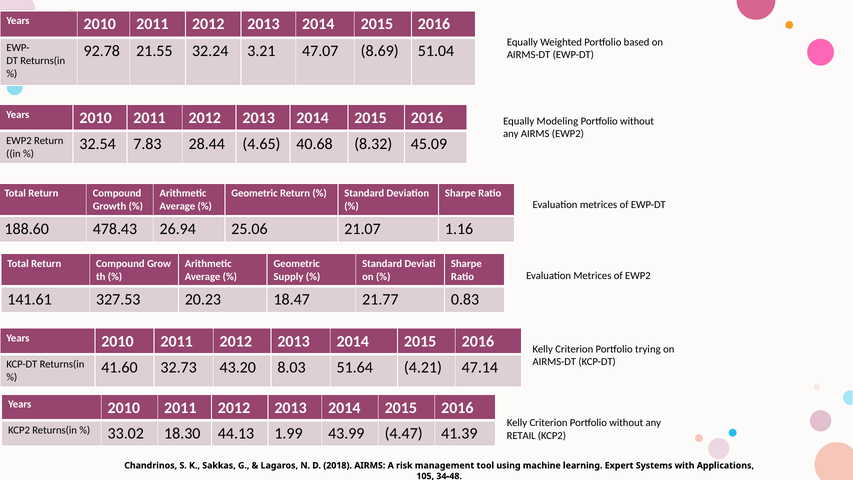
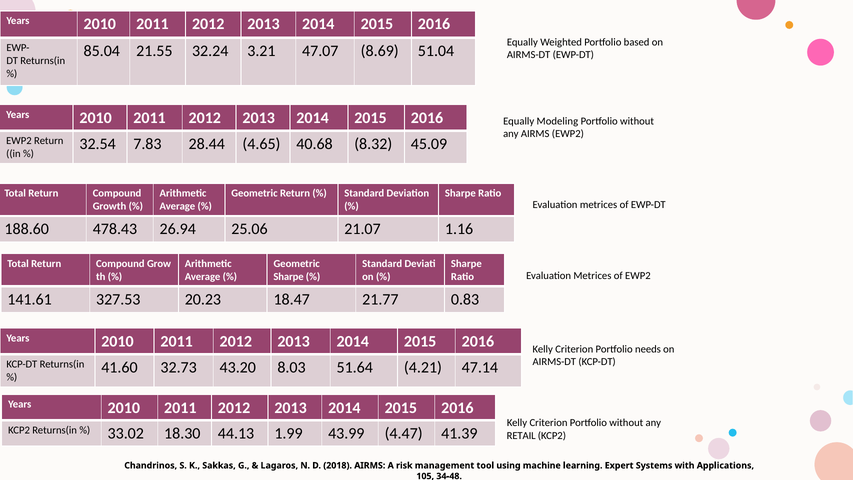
92.78: 92.78 -> 85.04 (102, 51)
Supply: Supply -> Sharpe (289, 276)
trying: trying -> needs (648, 349)
